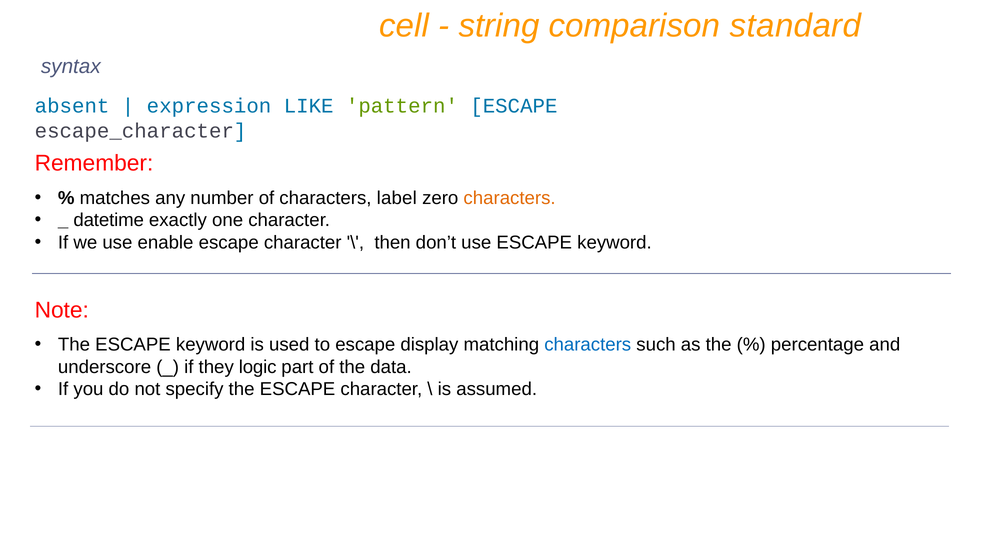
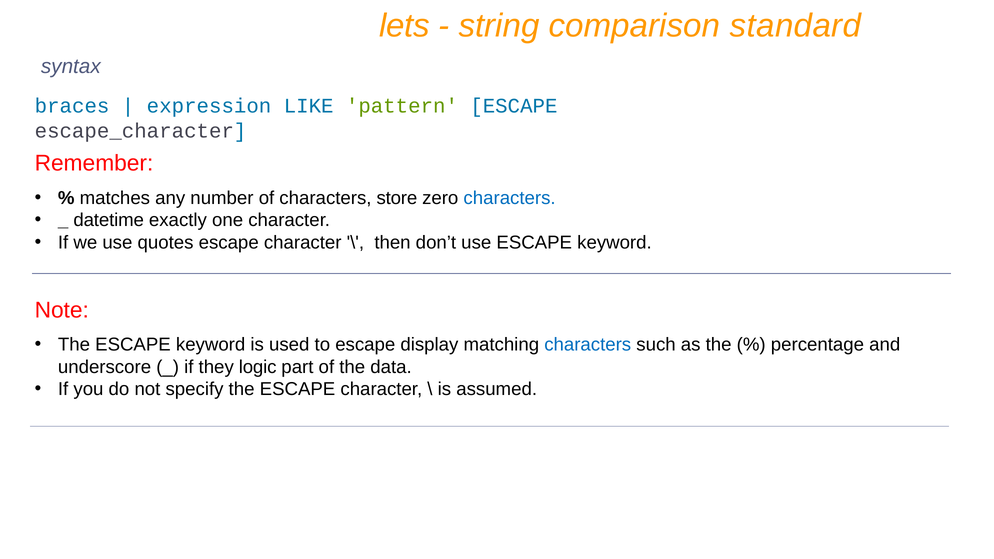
cell: cell -> lets (404, 26)
absent: absent -> braces (72, 106)
label: label -> store (397, 198)
characters colour: orange -> blue (510, 198)
enable: enable -> quotes (166, 243)
